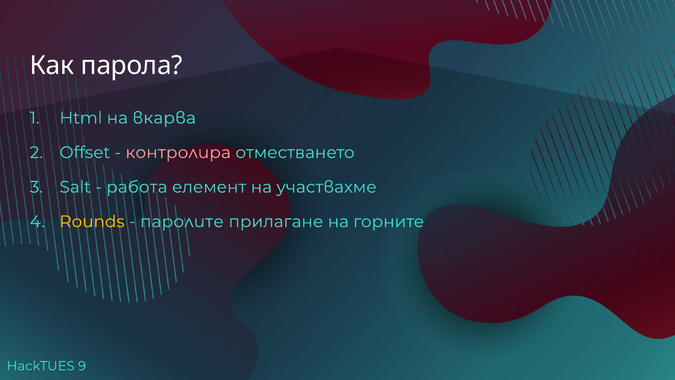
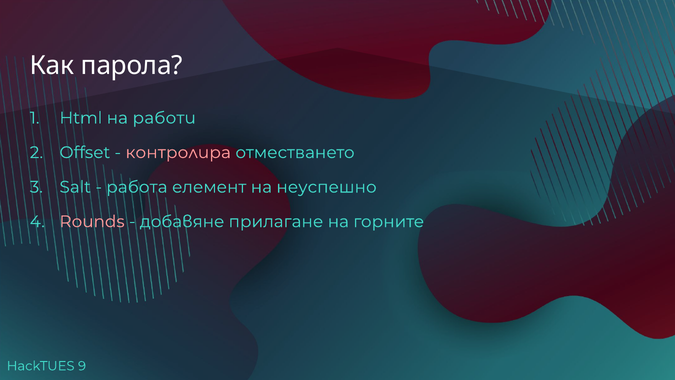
вкарва: вкарва -> работи (164, 118)
участвахме: участвахме -> неуспешно (327, 187)
Rounds colour: yellow -> pink (92, 221)
паролите: паролите -> добавяне (182, 221)
